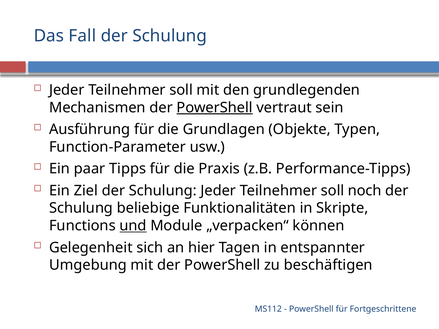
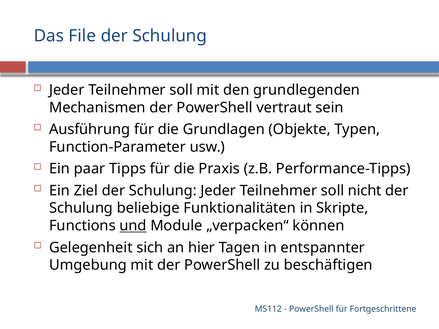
Fall: Fall -> File (82, 36)
PowerShell underline: present -> none (215, 108)
noch: noch -> nicht (365, 191)
